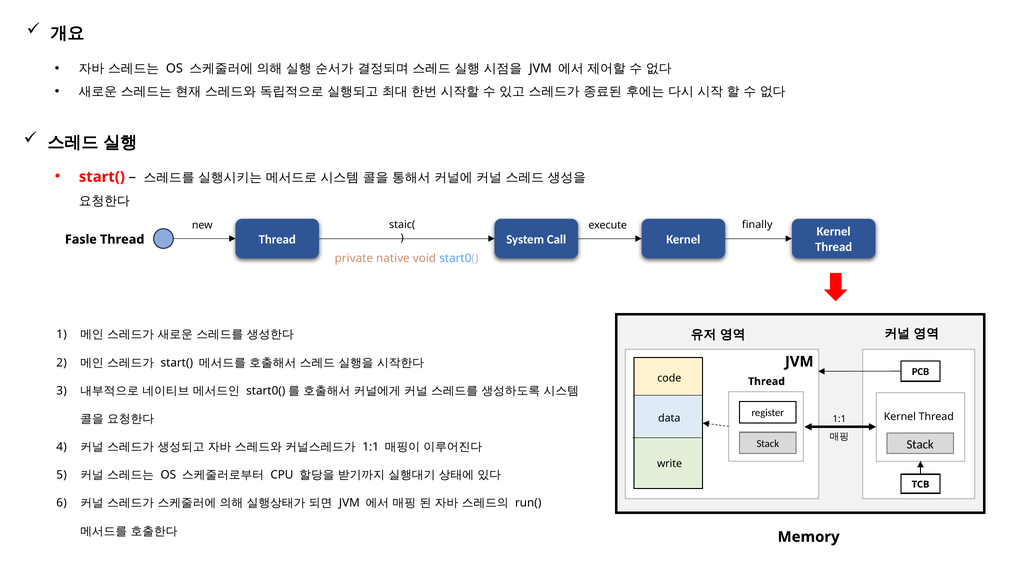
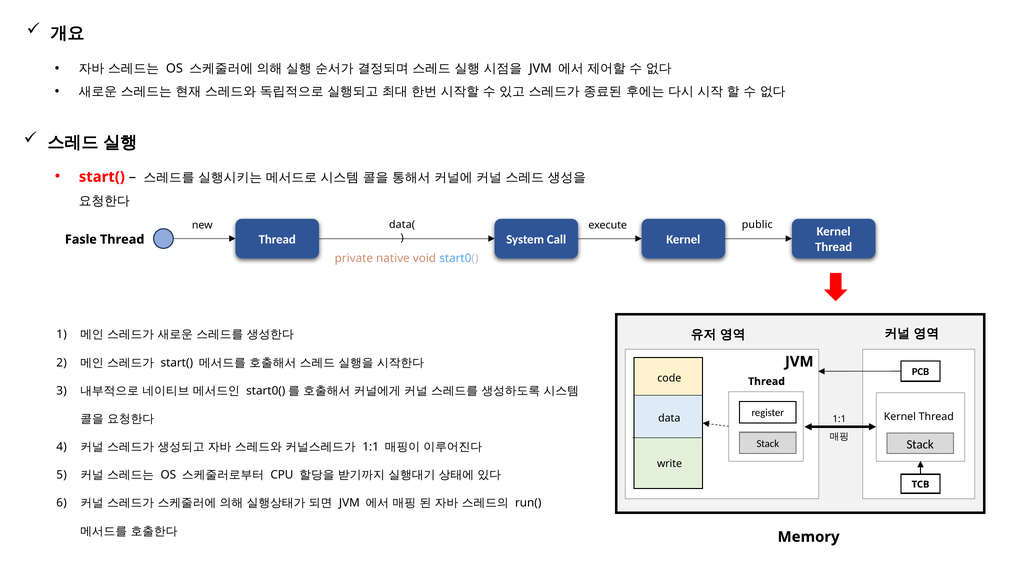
finally: finally -> public (757, 225)
staic(: staic( -> data( (402, 225)
